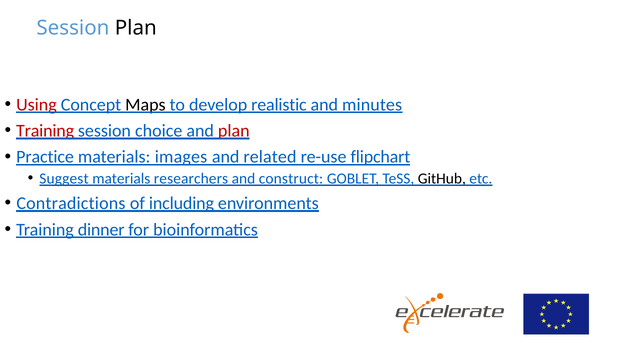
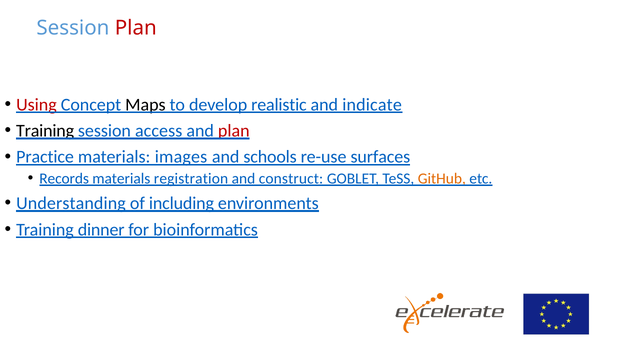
Plan colour: black -> red (136, 28)
minutes: minutes -> indicate (372, 105)
Training colour: red -> black (45, 131)
choice: choice -> access (159, 131)
related: related -> schools (270, 157)
flipchart: flipchart -> surfaces (380, 157)
Suggest: Suggest -> Records (64, 179)
researchers: researchers -> registration (191, 179)
GitHub colour: black -> orange (442, 179)
Contradictions: Contradictions -> Understanding (71, 203)
